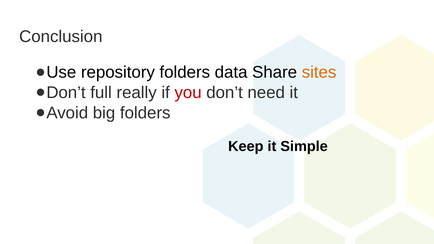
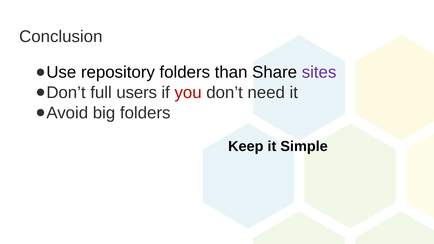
data: data -> than (231, 72)
sites colour: orange -> purple (319, 72)
really: really -> users (137, 93)
